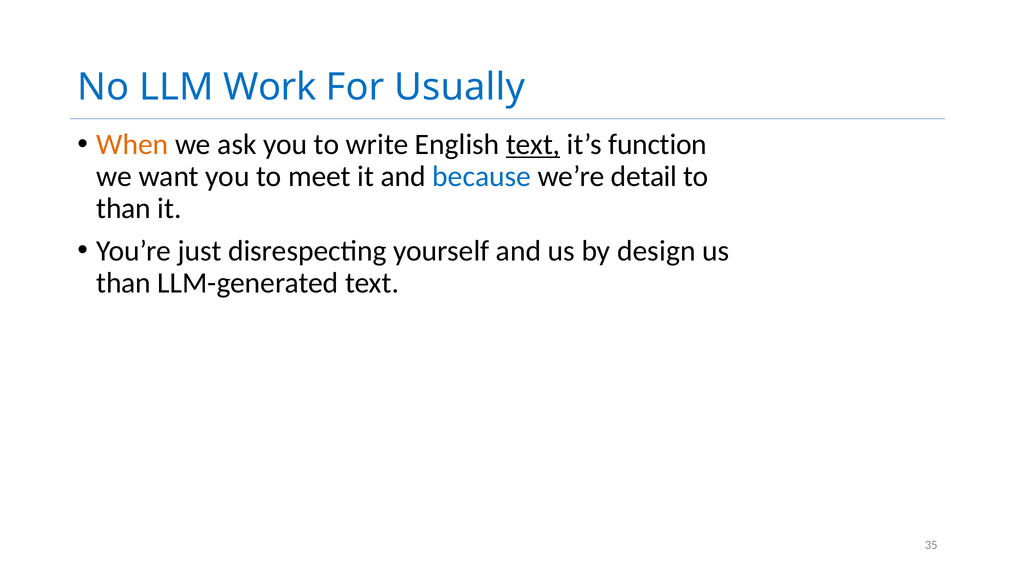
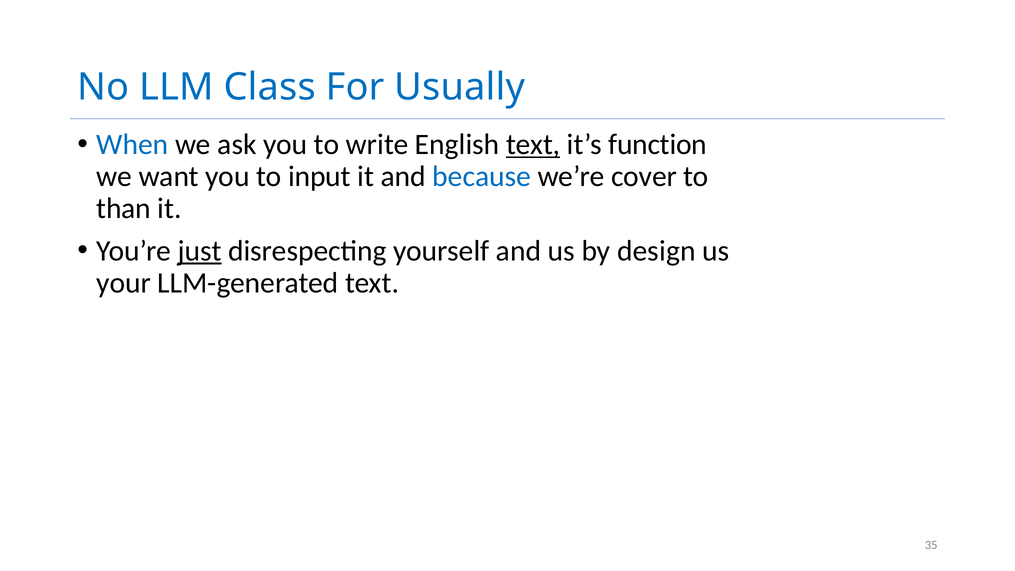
Work: Work -> Class (270, 87)
When colour: orange -> blue (132, 144)
meet: meet -> input (319, 176)
detail: detail -> cover (644, 176)
just underline: none -> present (200, 251)
than: than -> your (124, 283)
